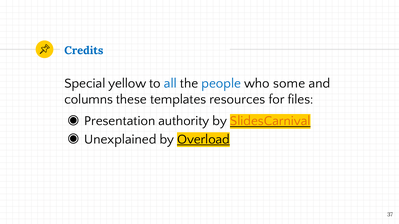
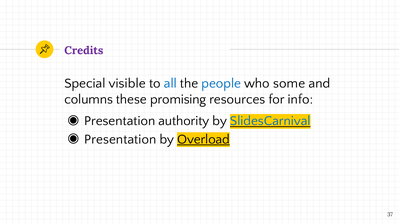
Credits colour: blue -> purple (84, 51)
yellow: yellow -> visible (127, 83)
templates: templates -> promising (178, 99)
files: files -> info (300, 99)
SlidesCarnival colour: orange -> blue (270, 121)
Unexplained: Unexplained -> Presentation (120, 139)
